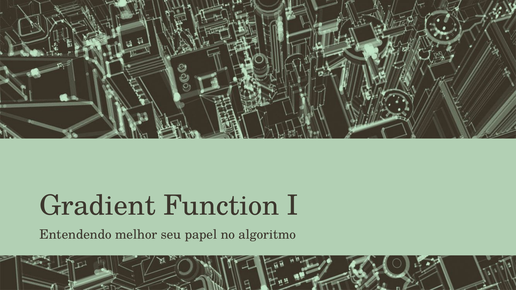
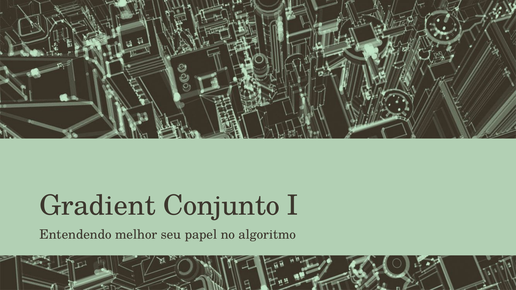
Function: Function -> Conjunto (221, 206)
